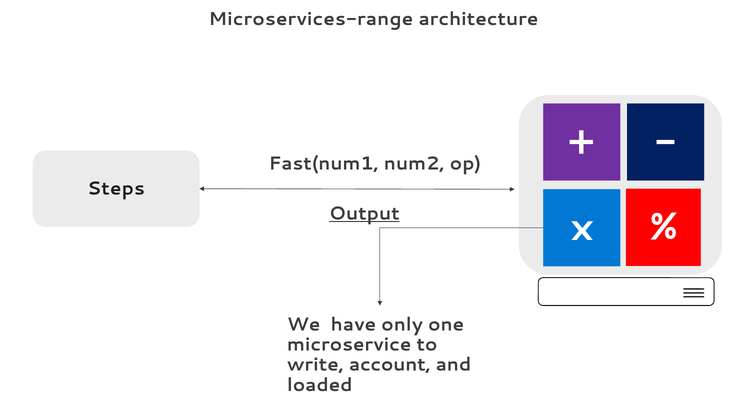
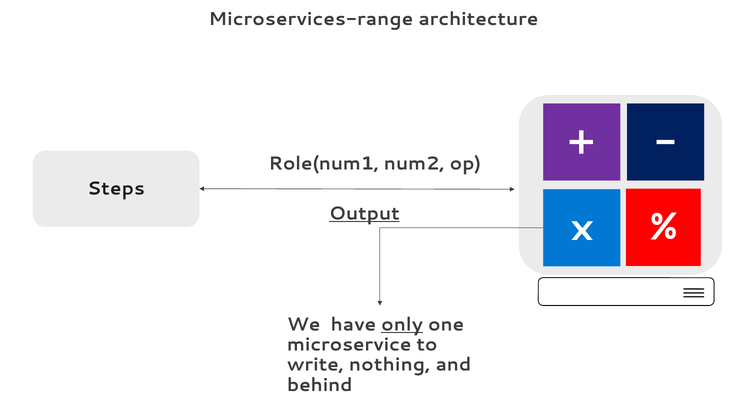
Fast(num1: Fast(num1 -> Role(num1 (324, 164)
only underline: none -> present (402, 325)
account: account -> nothing (390, 365)
loaded: loaded -> behind (320, 385)
